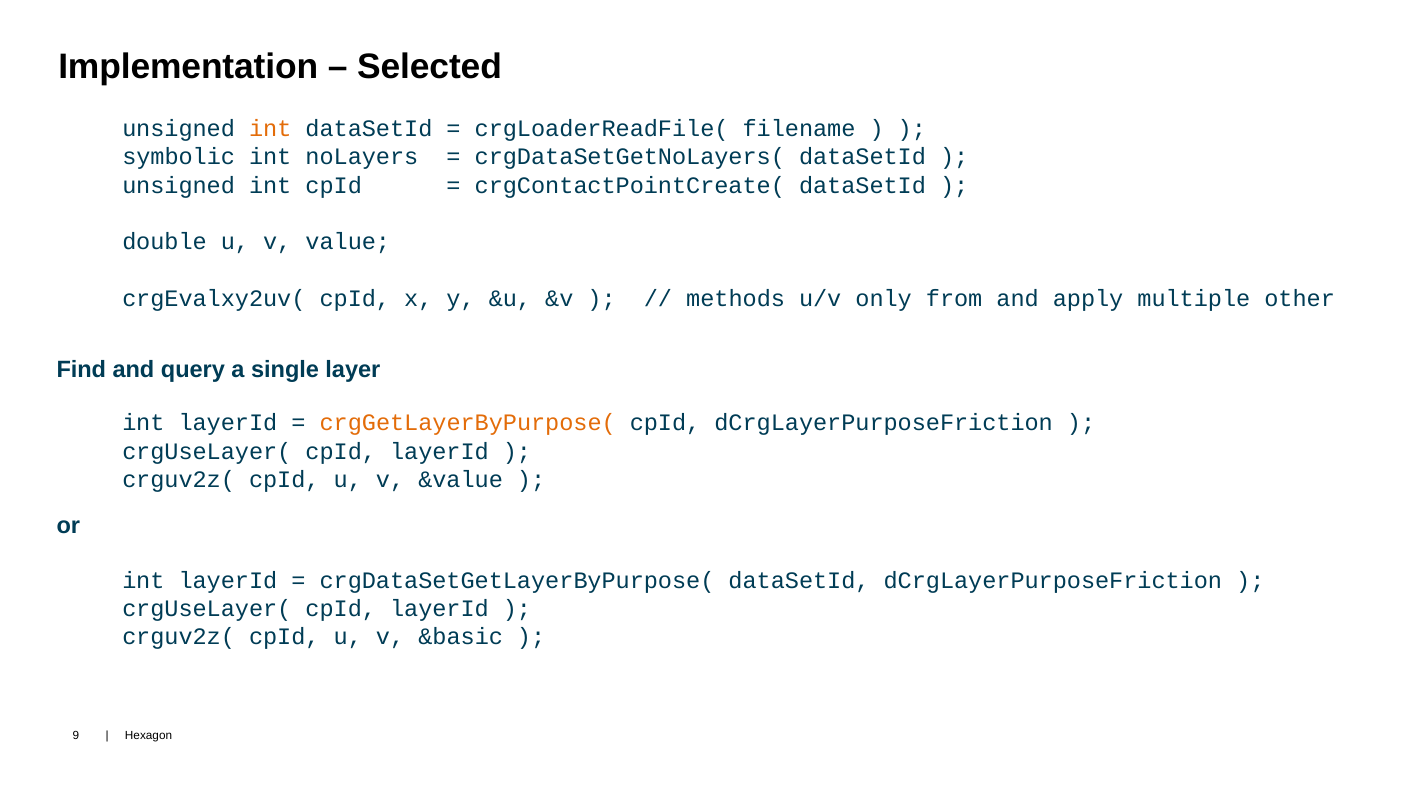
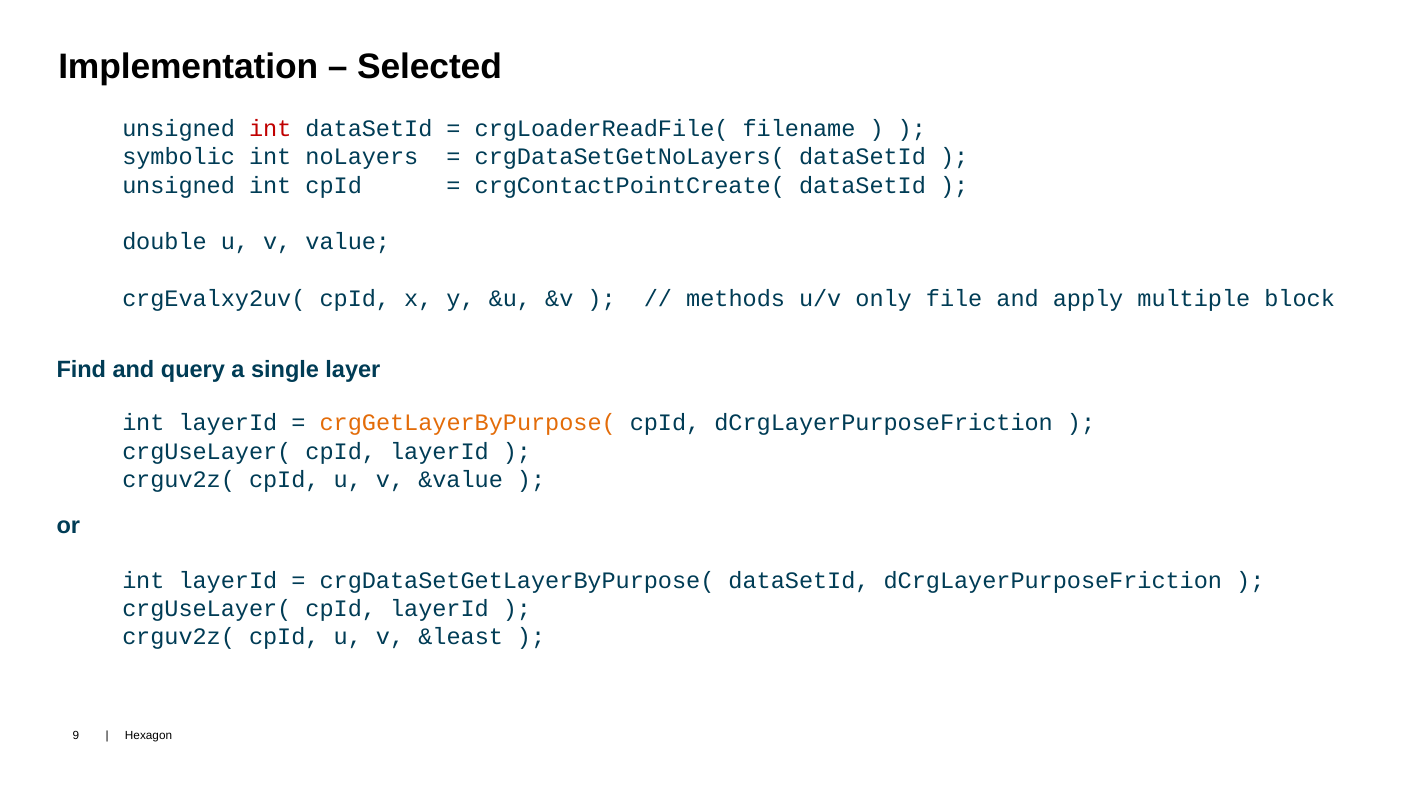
int colour: orange -> red (270, 129)
from: from -> file (954, 299)
other: other -> block (1300, 299)
&basic: &basic -> &least (461, 637)
